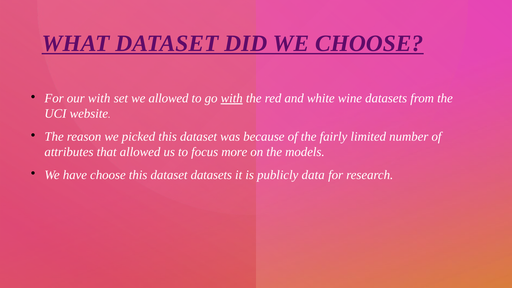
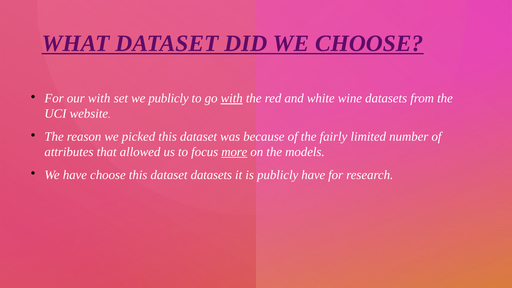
we allowed: allowed -> publicly (169, 98)
more underline: none -> present (234, 152)
publicly data: data -> have (313, 175)
